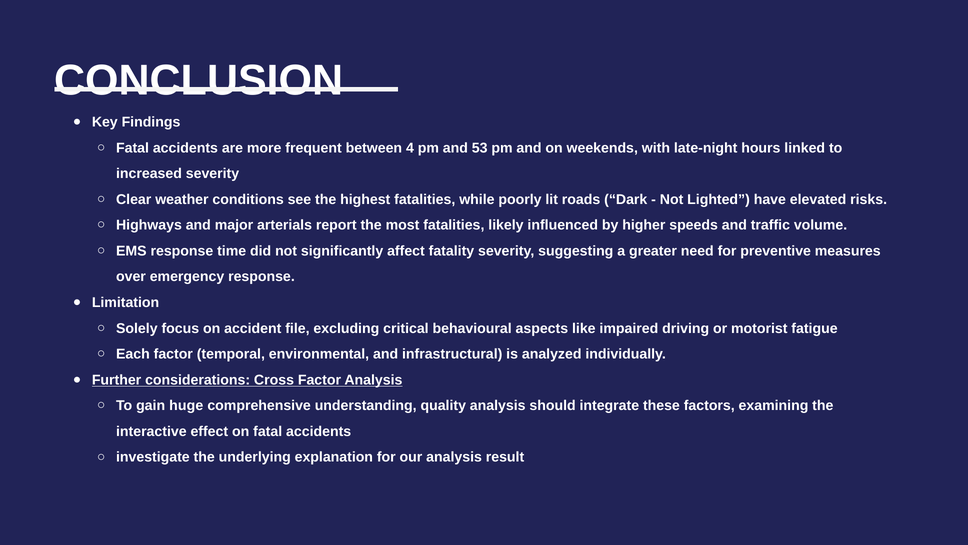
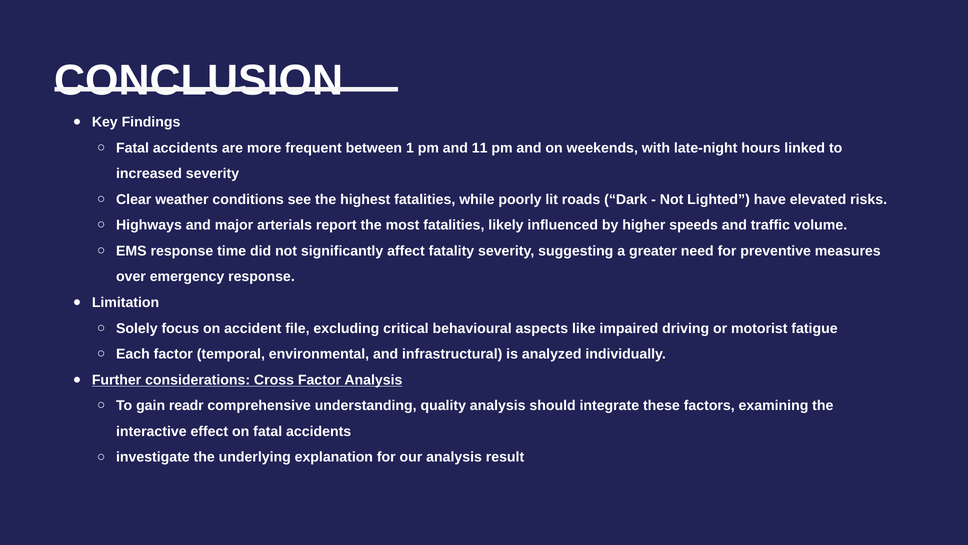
4: 4 -> 1 (410, 148)
53: 53 -> 11 (480, 148)
huge: huge -> readr (186, 405)
